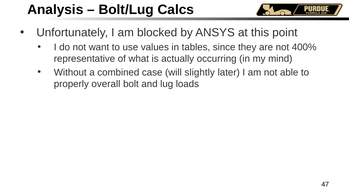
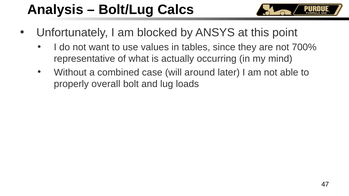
400%: 400% -> 700% (304, 47)
slightly: slightly -> around (200, 72)
